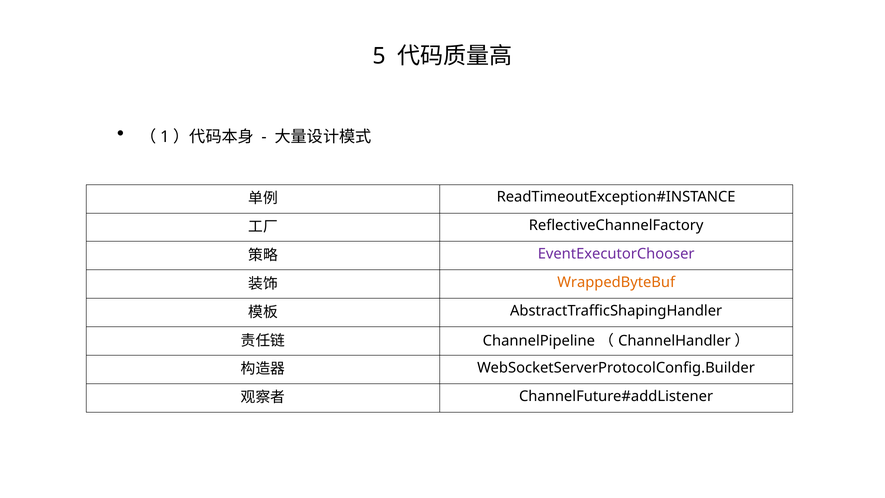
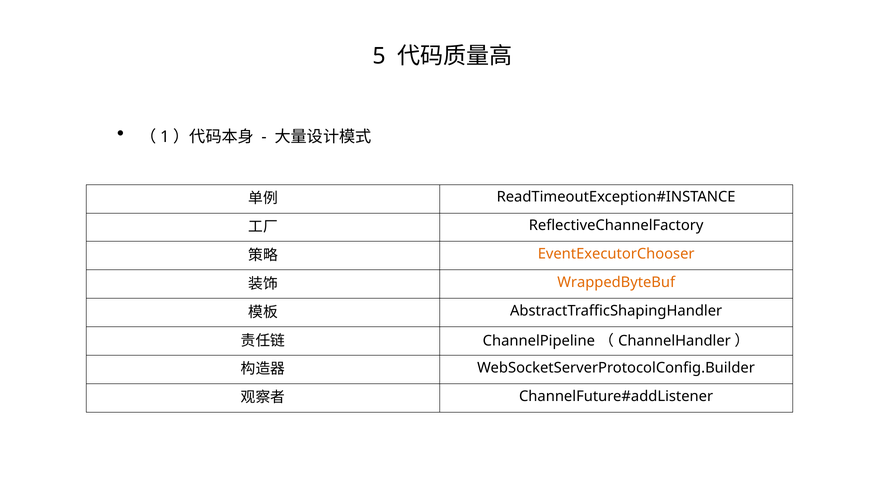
EventExecutorChooser colour: purple -> orange (616, 254)
